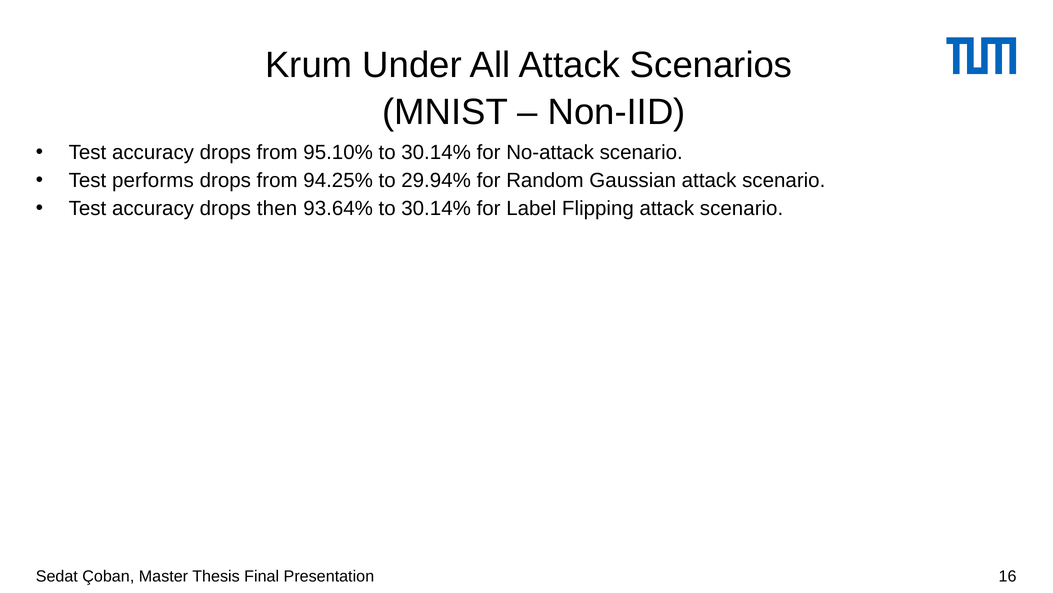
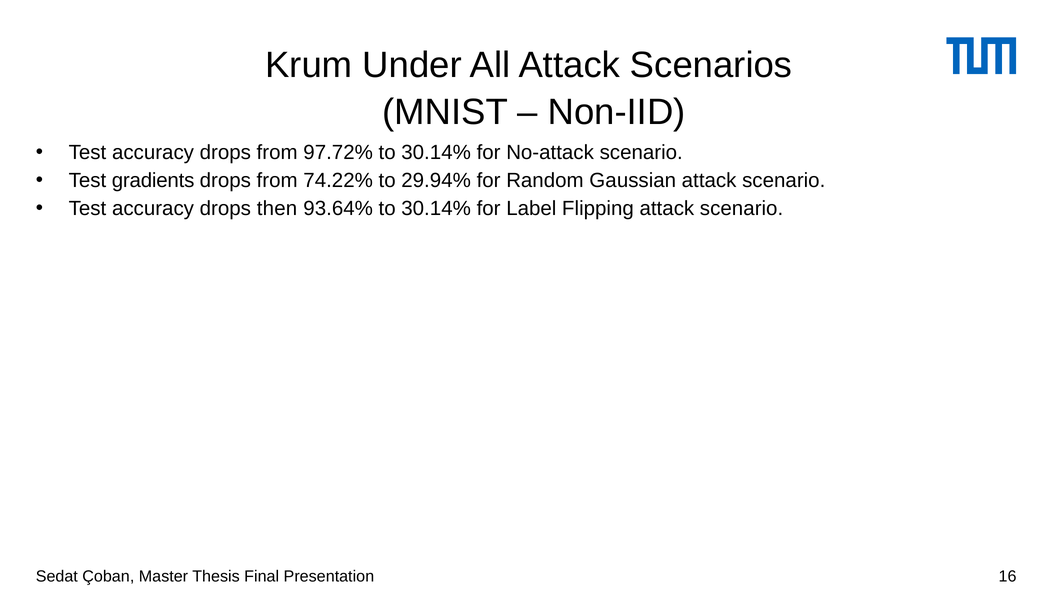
95.10%: 95.10% -> 97.72% (338, 152)
performs: performs -> gradients (153, 180)
94.25%: 94.25% -> 74.22% (338, 180)
